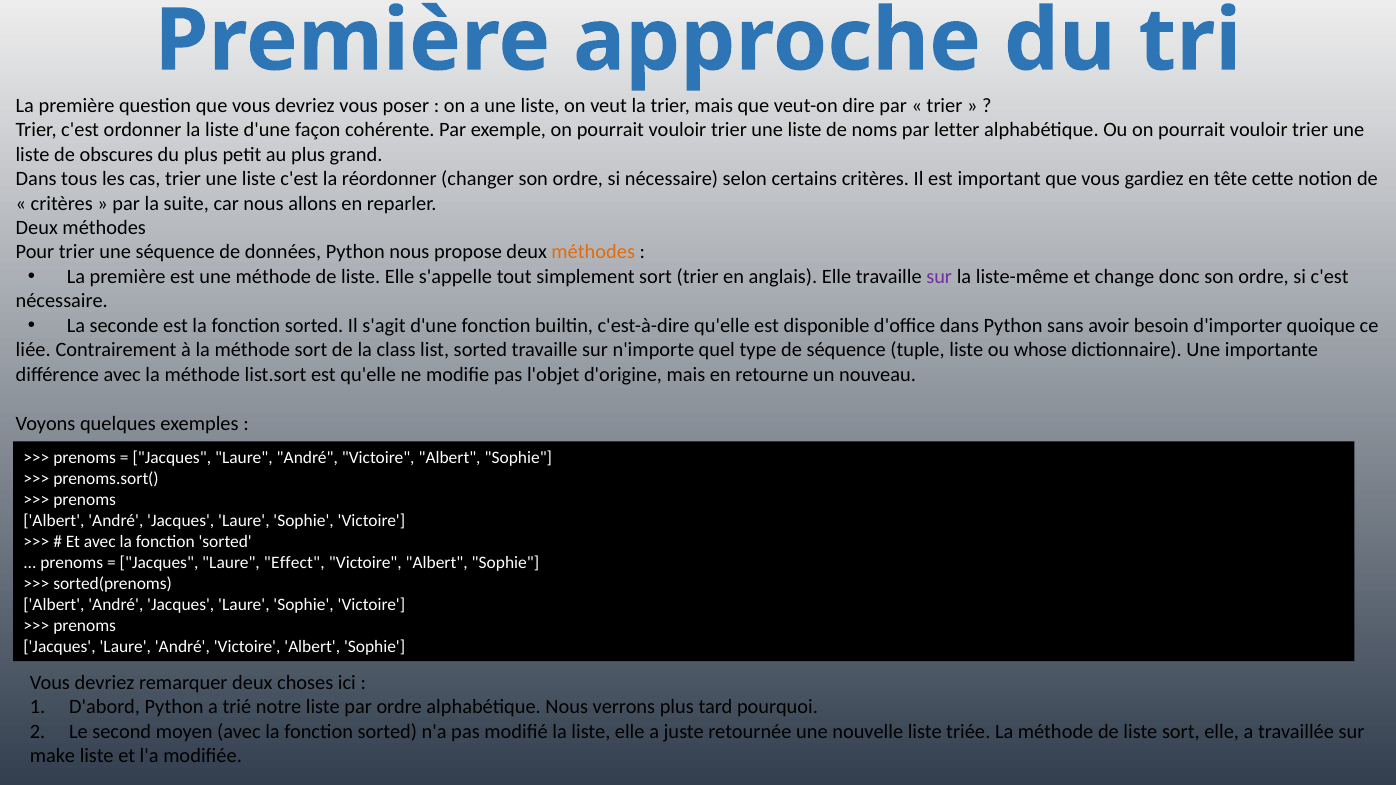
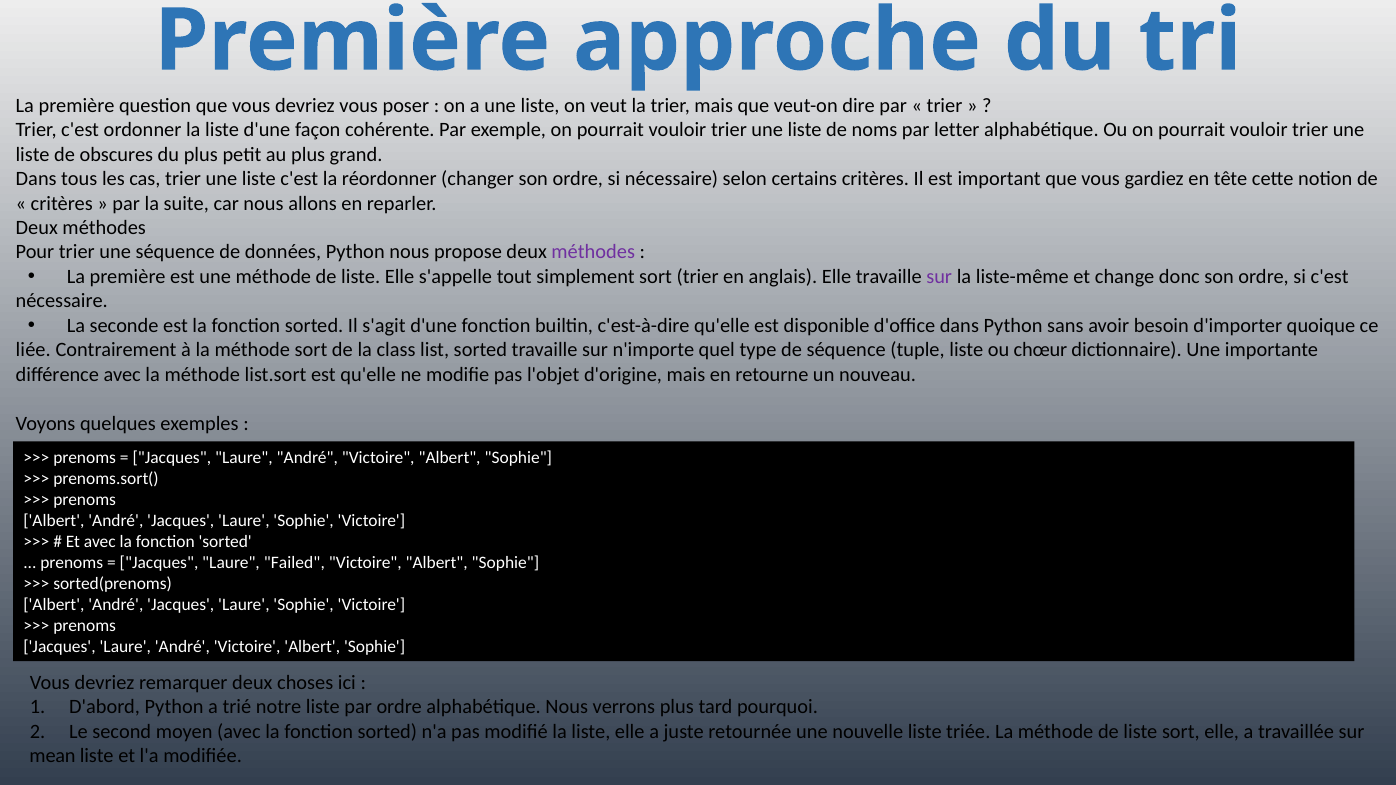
méthodes colour: orange -> purple (593, 252)
whose: whose -> chœur (1040, 350)
Effect: Effect -> Failed (294, 563)
make: make -> mean (53, 756)
